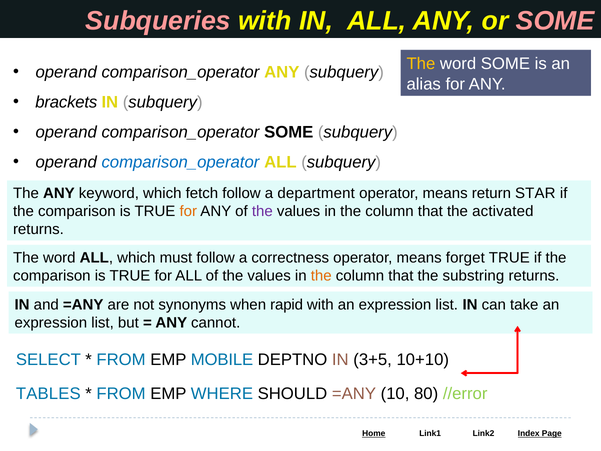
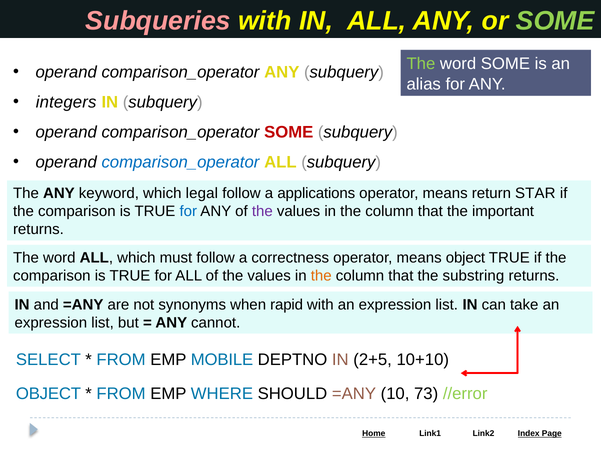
SOME colour: pink -> light green (555, 21)
The colour: yellow -> light green (421, 64)
brackets: brackets -> integers (66, 102)
SOME colour: black -> red (289, 132)
fetch: fetch -> legal (202, 193)
department: department -> applications (316, 193)
for colour: orange -> blue (188, 211)
activated: activated -> important (503, 211)
means forget: forget -> object (466, 258)
3+5: 3+5 -> 2+5 (373, 360)
TABLES: TABLES -> OBJECT (48, 394)
80: 80 -> 73 (426, 394)
